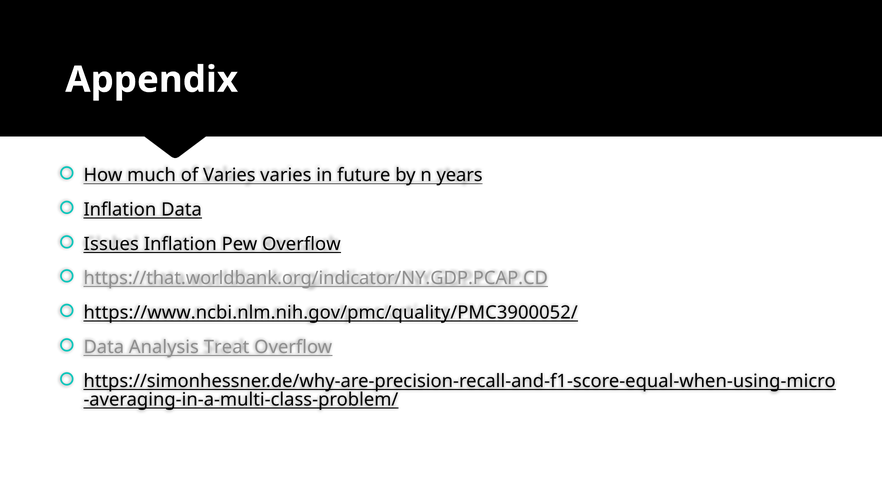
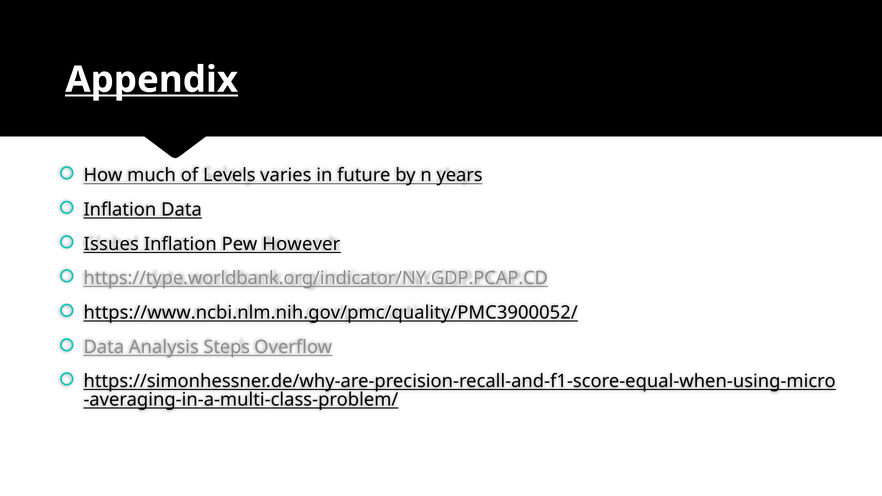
Appendix underline: none -> present (152, 80)
of Varies: Varies -> Levels (229, 175)
Pew Overflow: Overflow -> However (301, 244)
https://that.worldbank.org/indicator/NY.GDP.PCAP.CD: https://that.worldbank.org/indicator/NY.GDP.PCAP.CD -> https://type.worldbank.org/indicator/NY.GDP.PCAP.CD (316, 278)
Treat: Treat -> Steps (227, 347)
